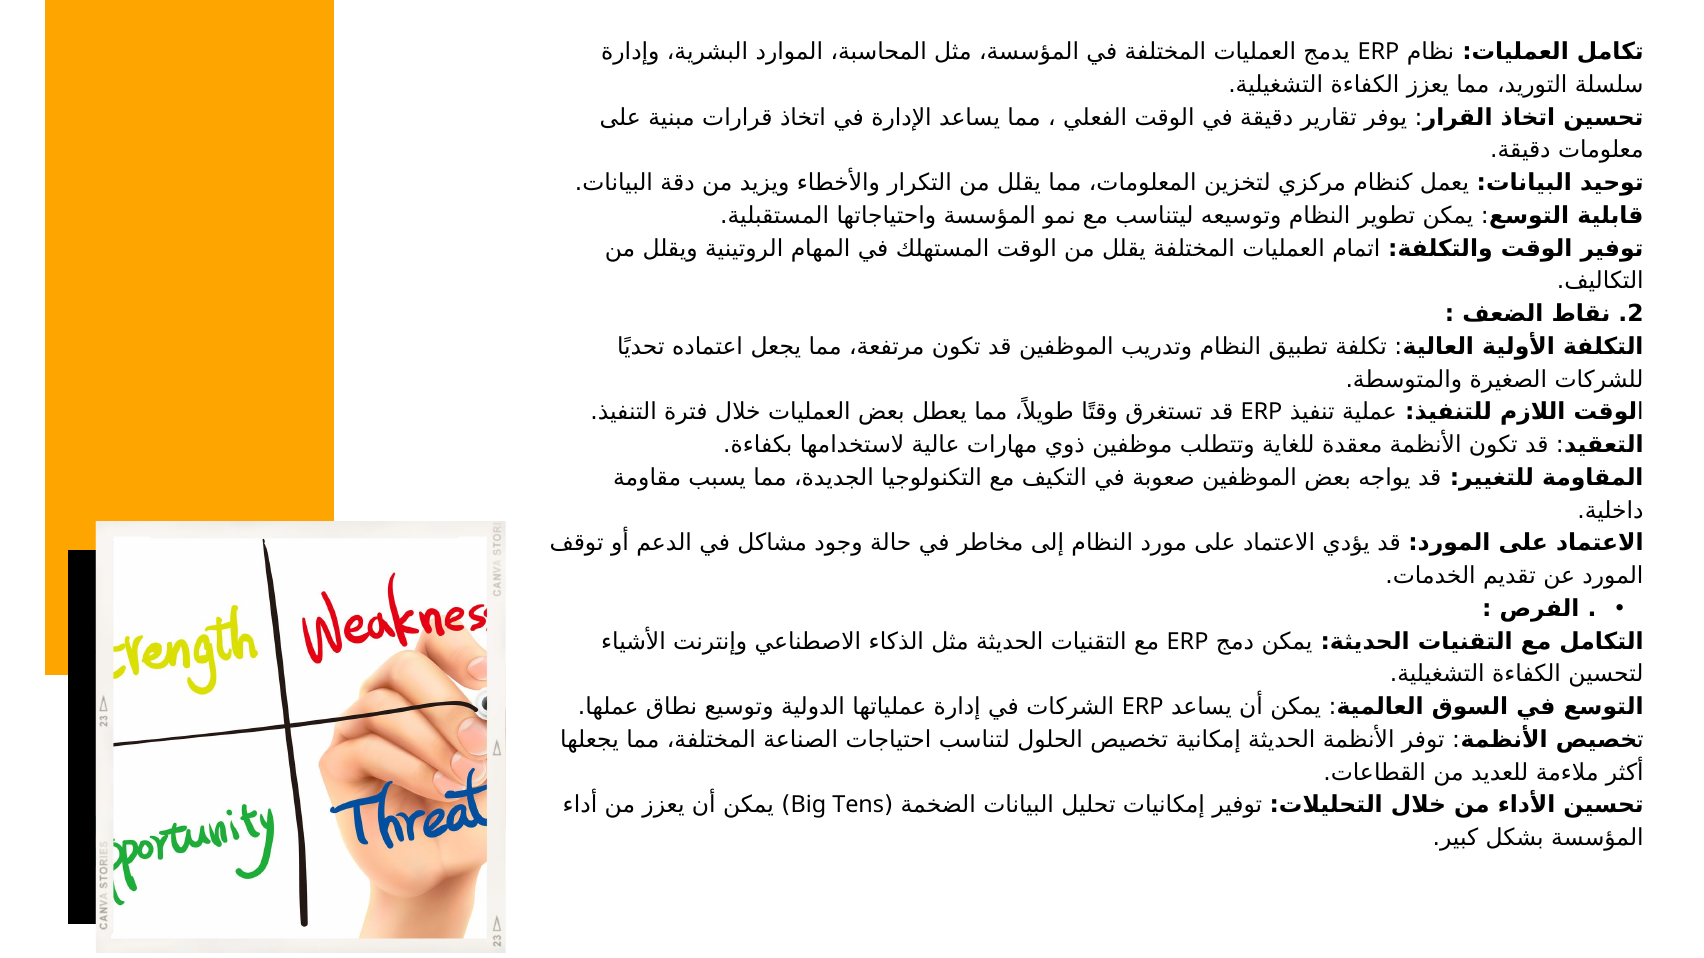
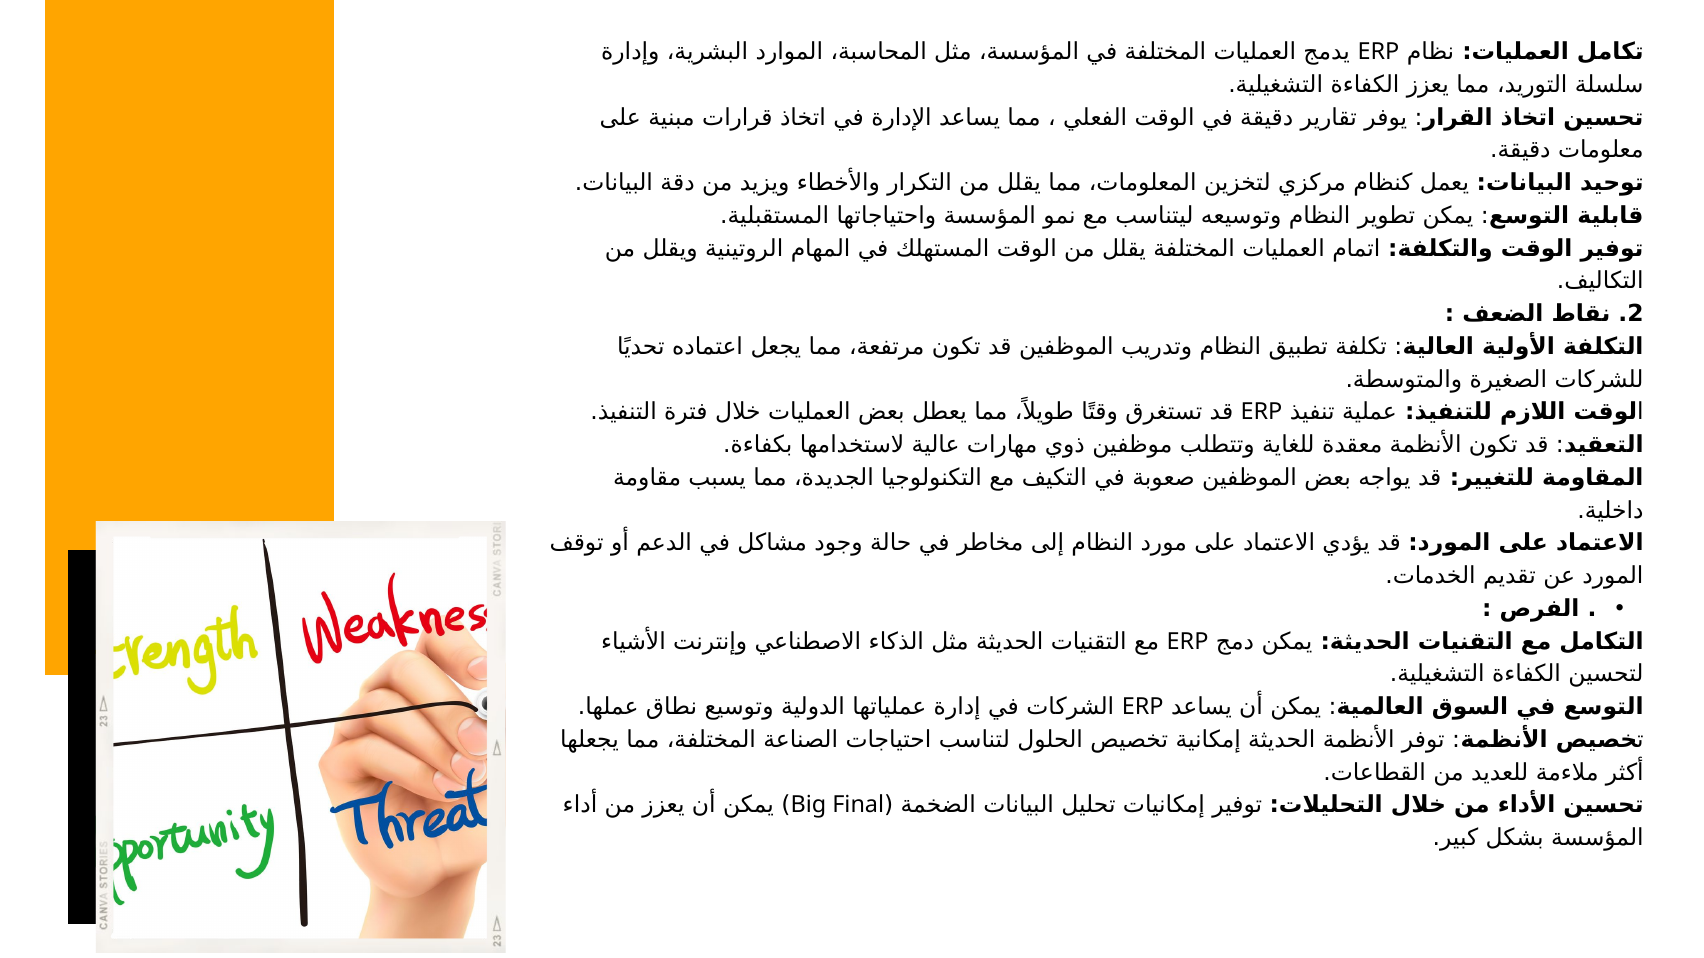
Tens: Tens -> Final (858, 806)
